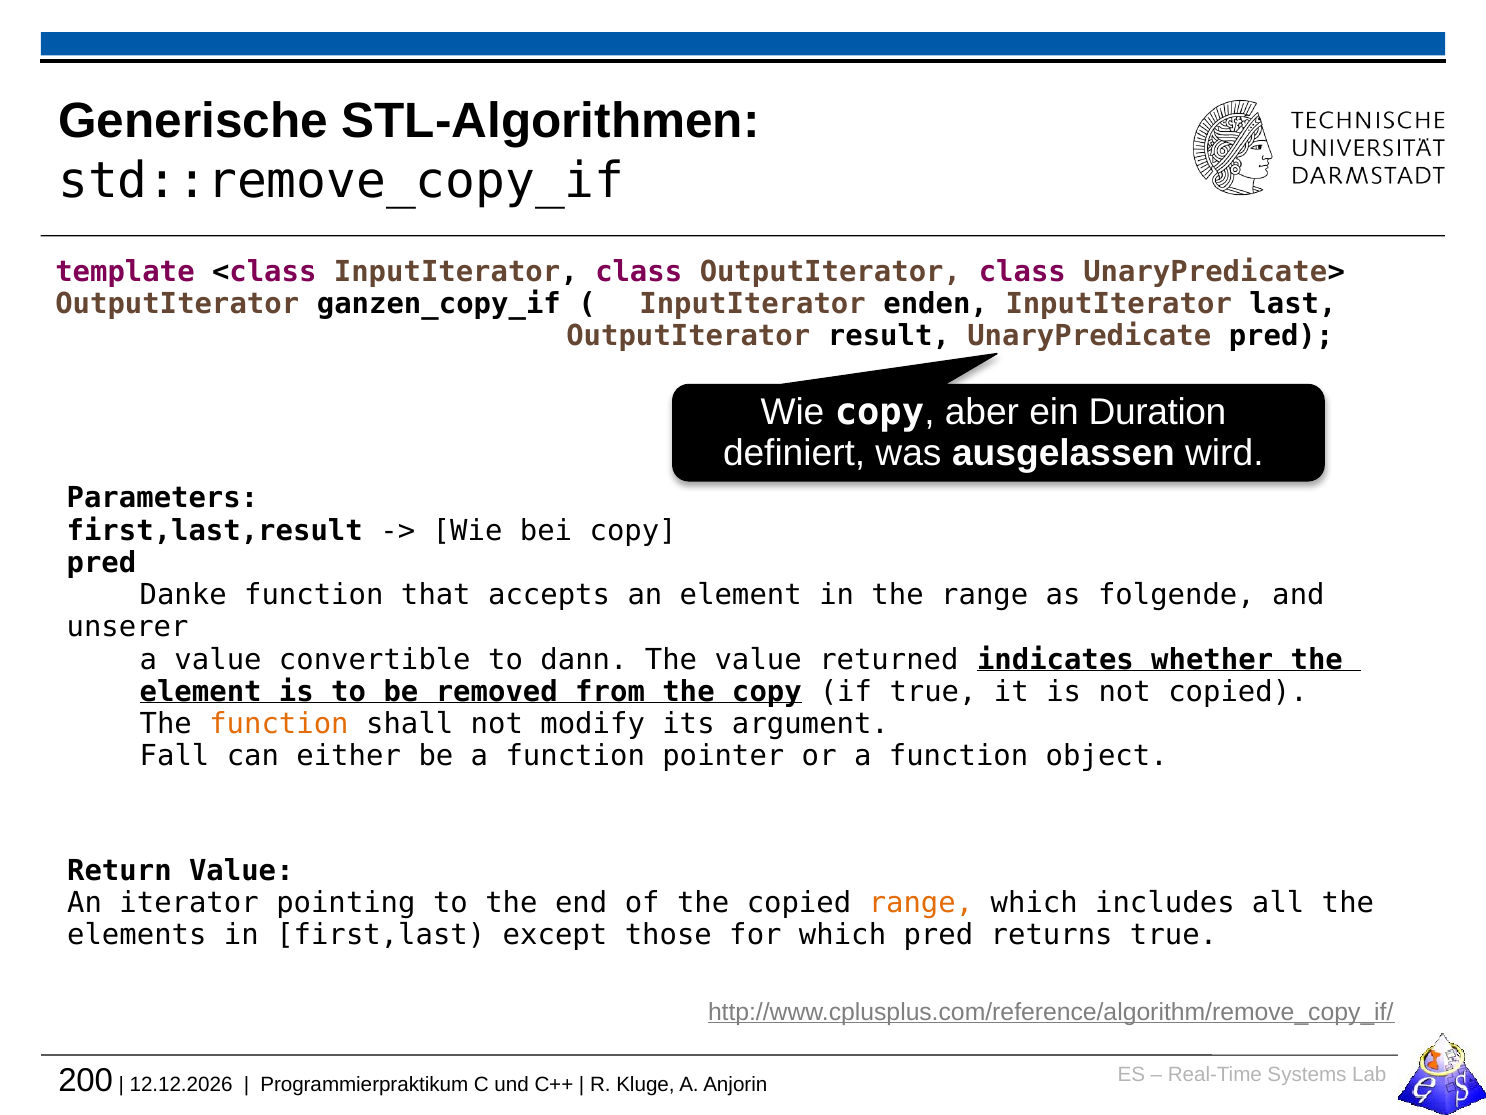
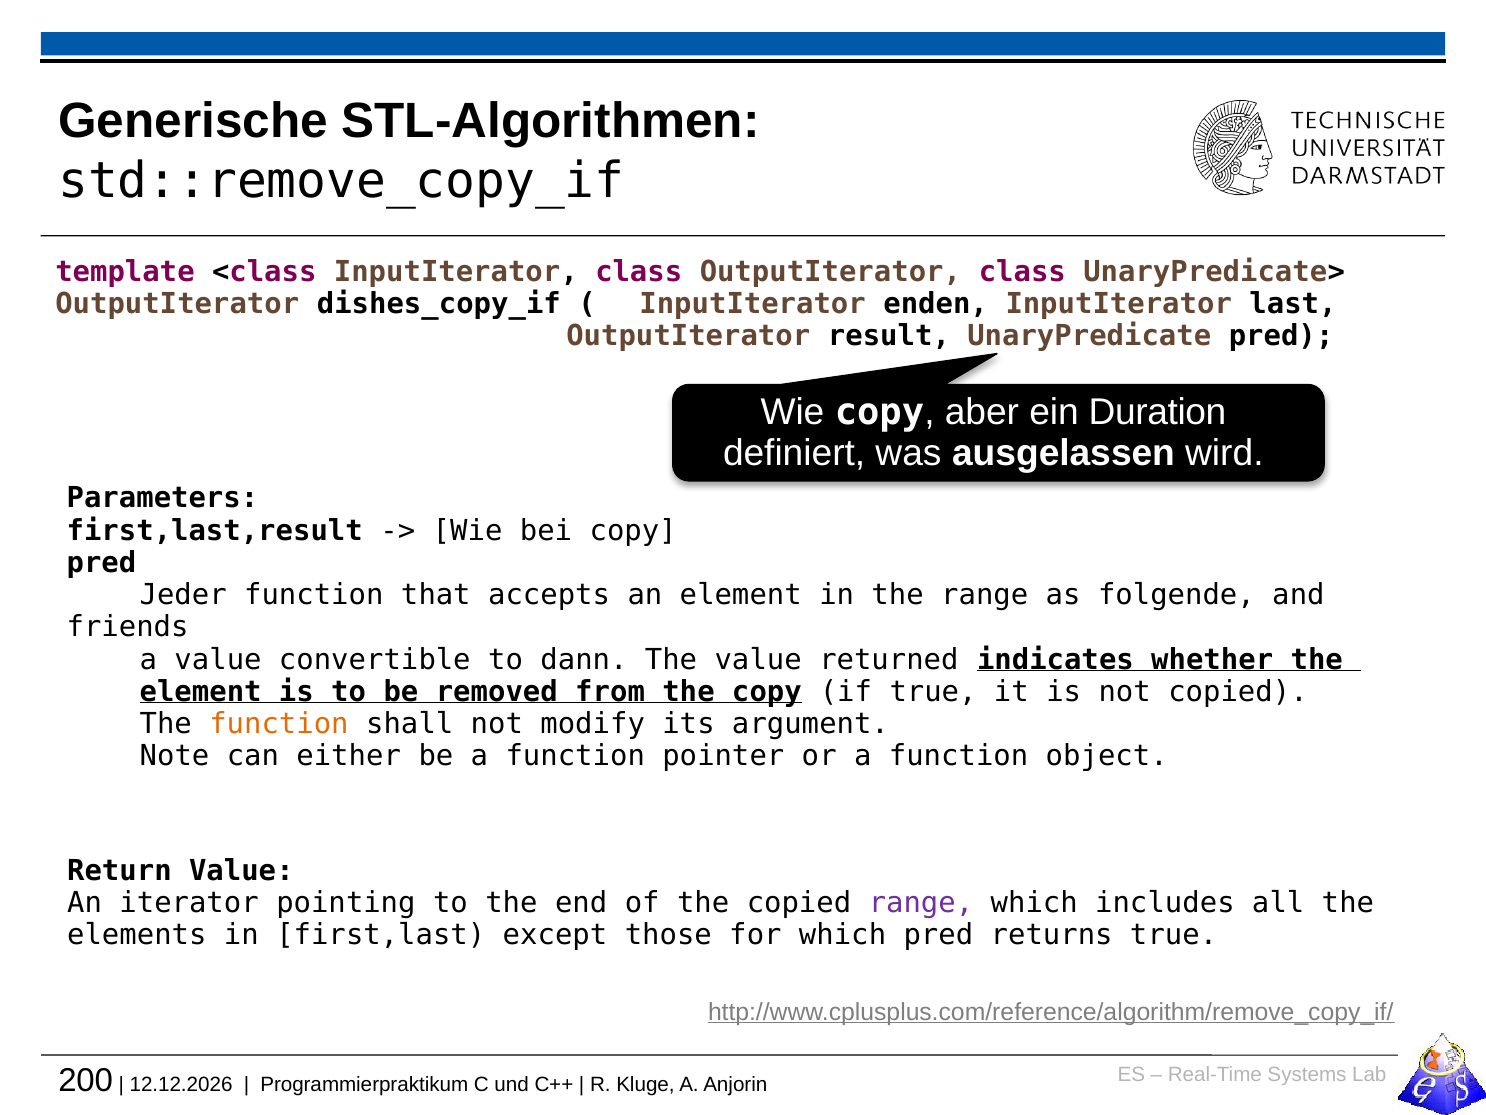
ganzen_copy_if: ganzen_copy_if -> dishes_copy_if (439, 304)
Danke: Danke -> Jeder (183, 595)
unserer: unserer -> friends (128, 627)
Fall: Fall -> Note (175, 756)
range colour: orange -> purple (921, 903)
